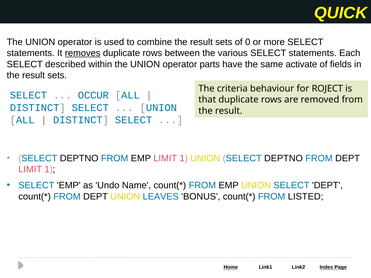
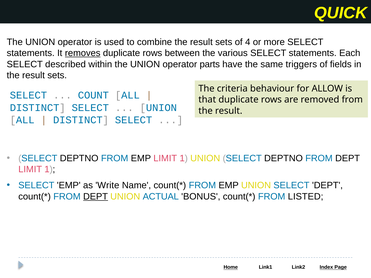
0: 0 -> 4 (248, 42)
activate: activate -> triggers (301, 64)
ROJECT: ROJECT -> ALLOW (327, 89)
OCCUR: OCCUR -> COUNT (93, 95)
Undo: Undo -> Write (107, 186)
DEPT underline: none -> present (96, 197)
LEAVES: LEAVES -> ACTUAL (161, 197)
